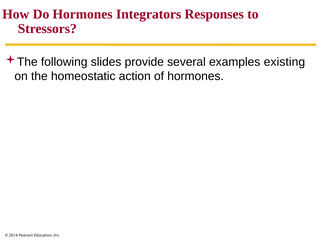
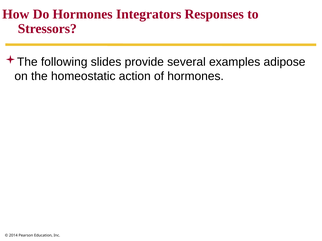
existing: existing -> adipose (285, 62)
